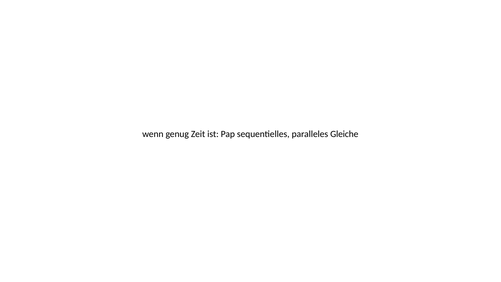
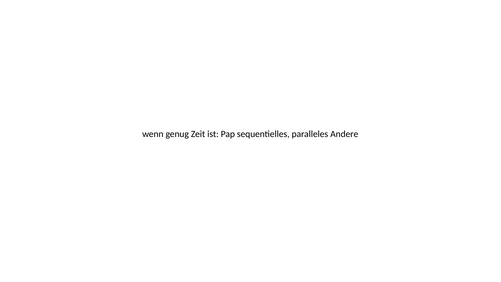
Gleiche: Gleiche -> Andere (344, 134)
